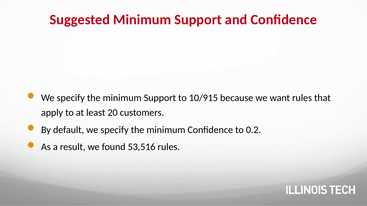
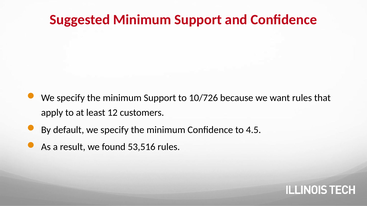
10/915: 10/915 -> 10/726 (203, 98)
20: 20 -> 12 (113, 113)
0.2: 0.2 -> 4.5 (254, 130)
